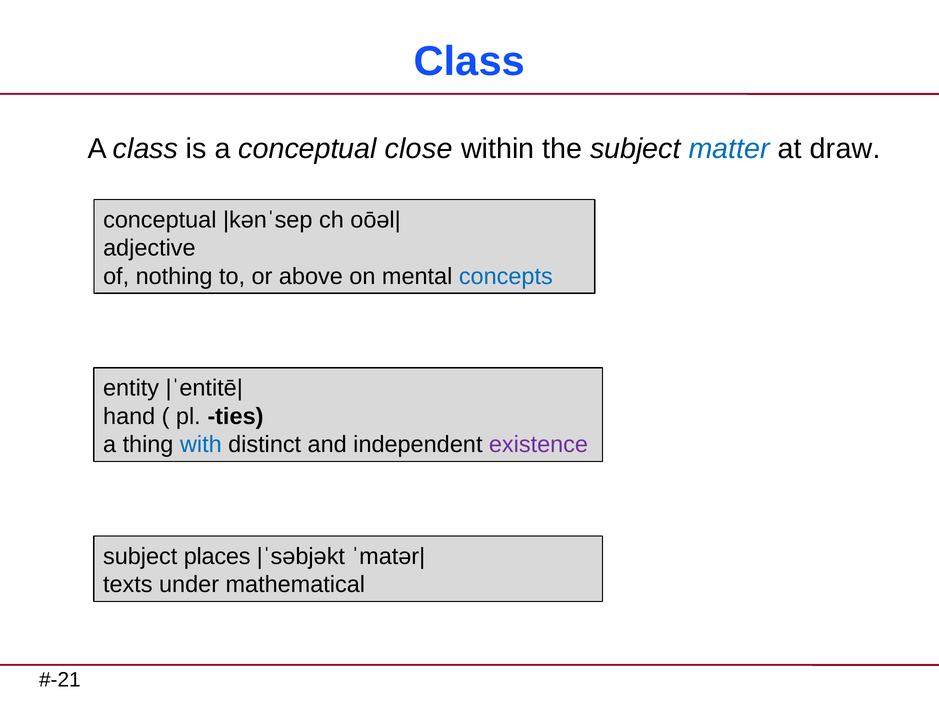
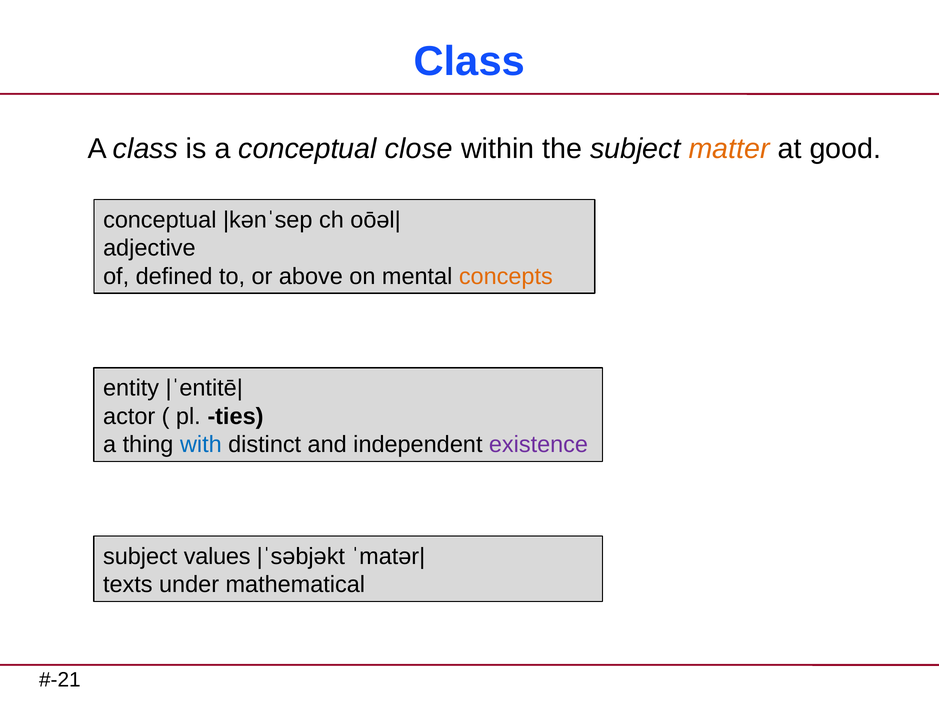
matter colour: blue -> orange (729, 149)
draw: draw -> good (845, 149)
nothing: nothing -> defined (174, 276)
concepts colour: blue -> orange (506, 276)
hand: hand -> actor (129, 416)
places: places -> values (217, 557)
